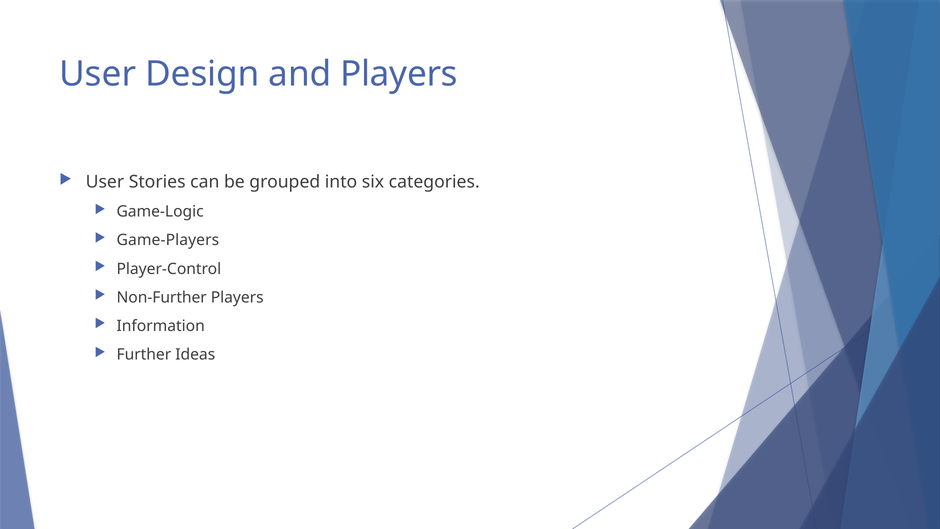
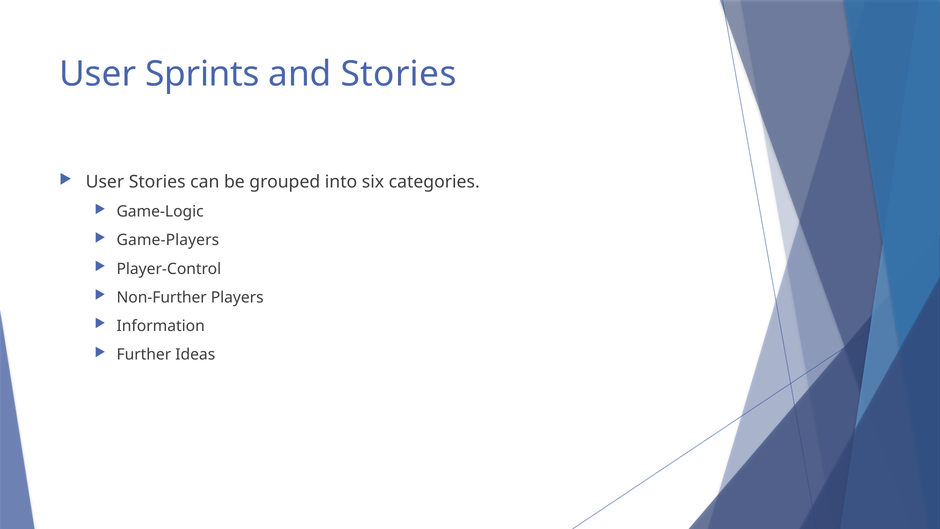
Design: Design -> Sprints (202, 74)
and Players: Players -> Stories (399, 74)
